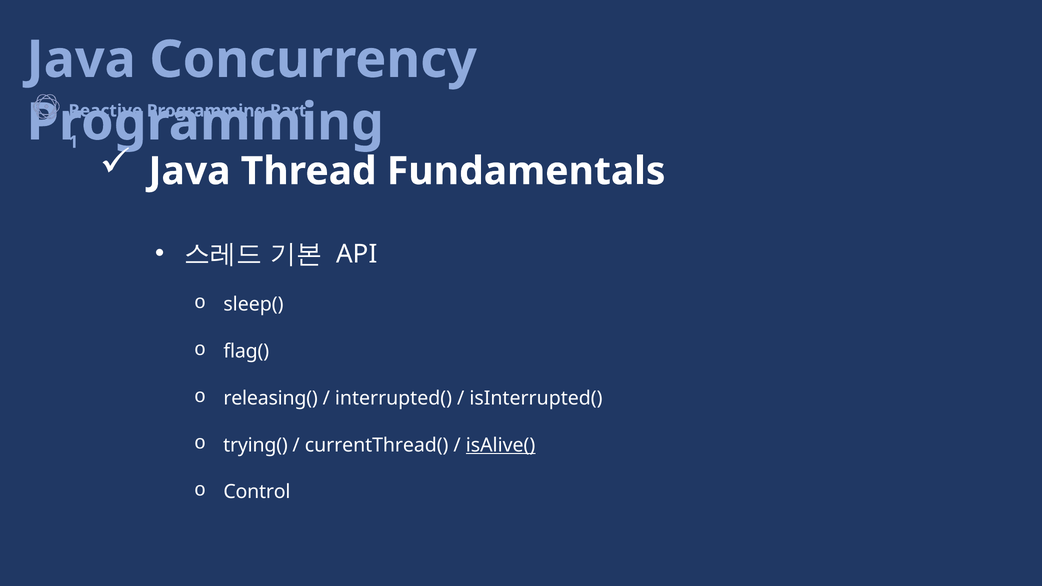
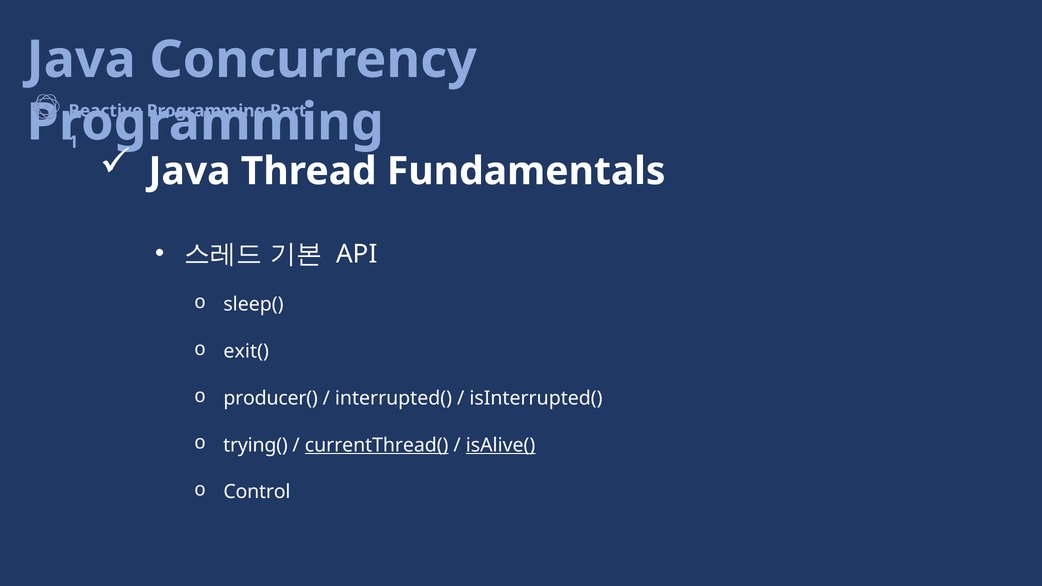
flag(: flag( -> exit( (246, 351)
releasing(: releasing( -> producer( (271, 398)
currentThread( underline: none -> present (377, 445)
